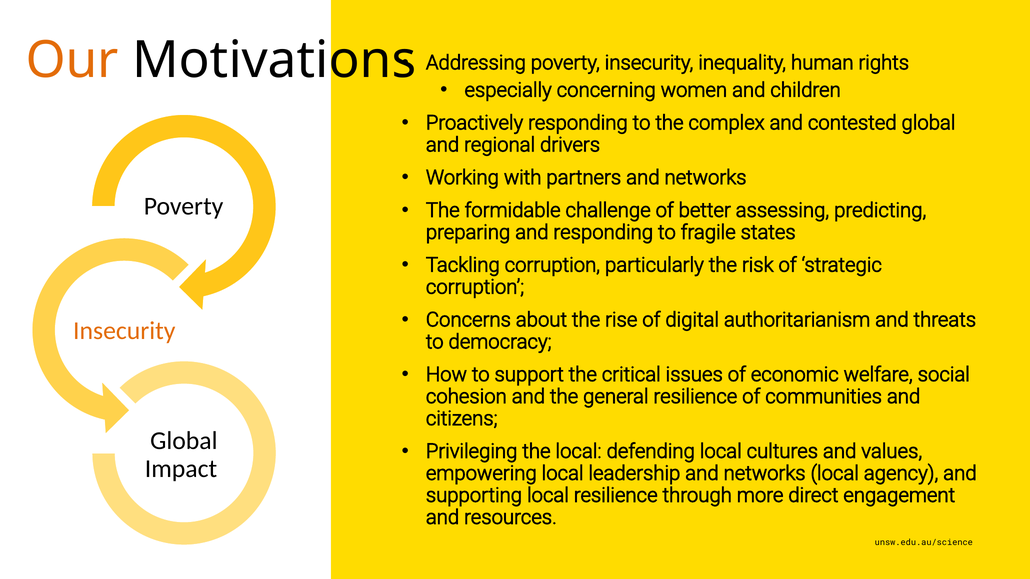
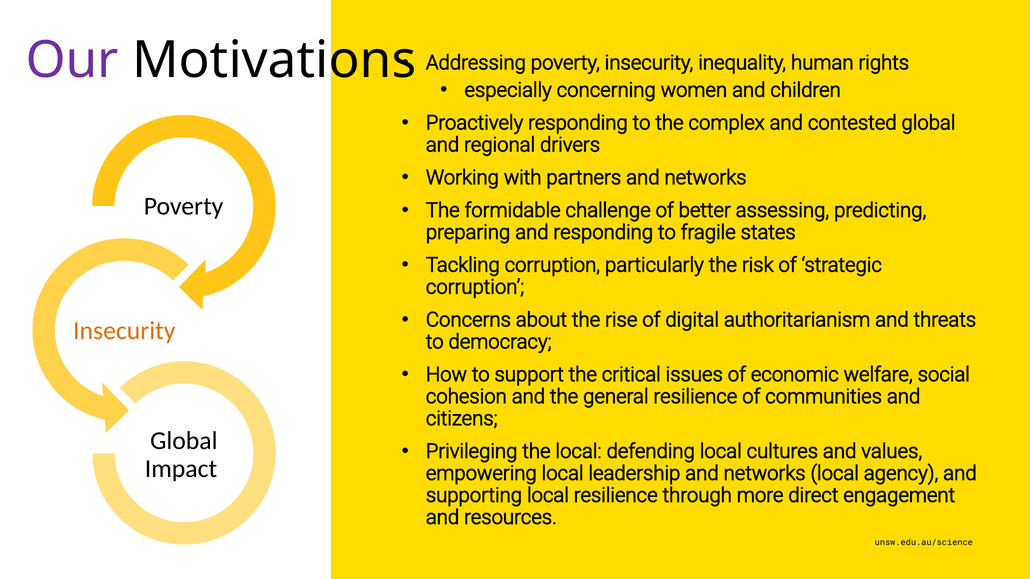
Our colour: orange -> purple (72, 60)
